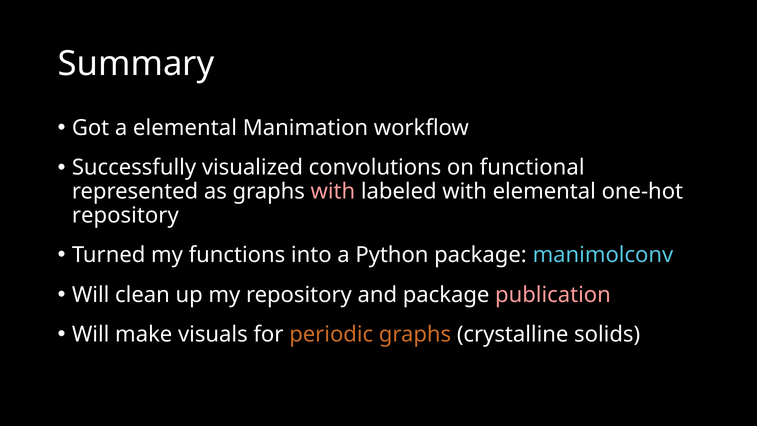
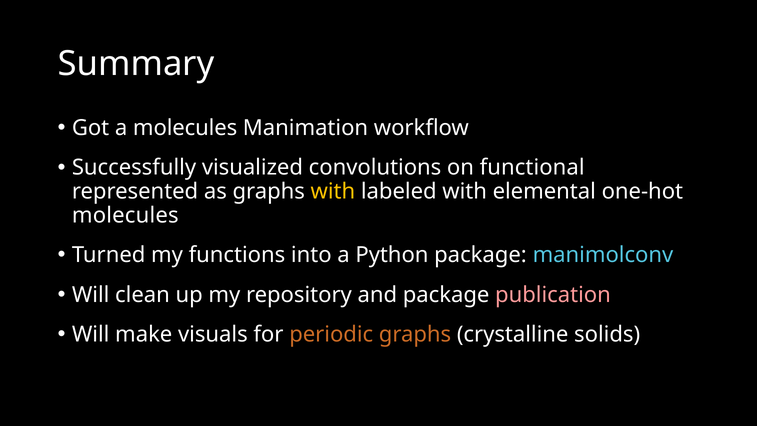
a elemental: elemental -> molecules (185, 128)
with colour: pink -> yellow (333, 191)
repository: repository -> molecules (125, 215)
